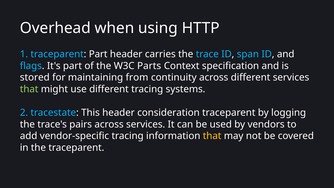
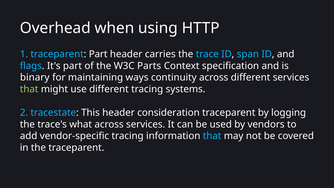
stored: stored -> binary (35, 77)
from: from -> ways (137, 77)
pairs: pairs -> what (81, 124)
that colour: yellow -> light blue (212, 136)
